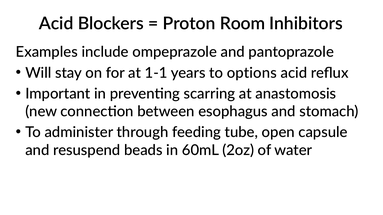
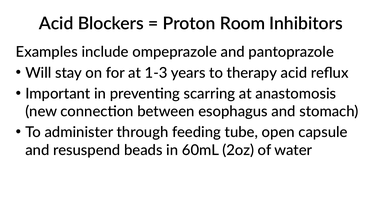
1-1: 1-1 -> 1-3 (156, 73)
options: options -> therapy (252, 73)
